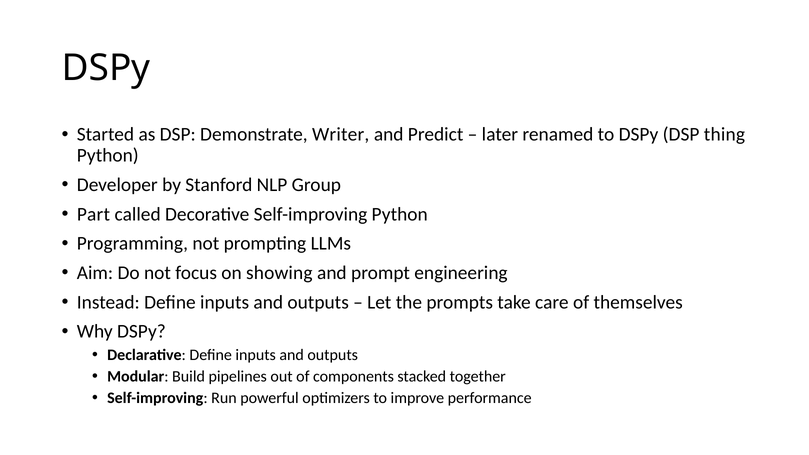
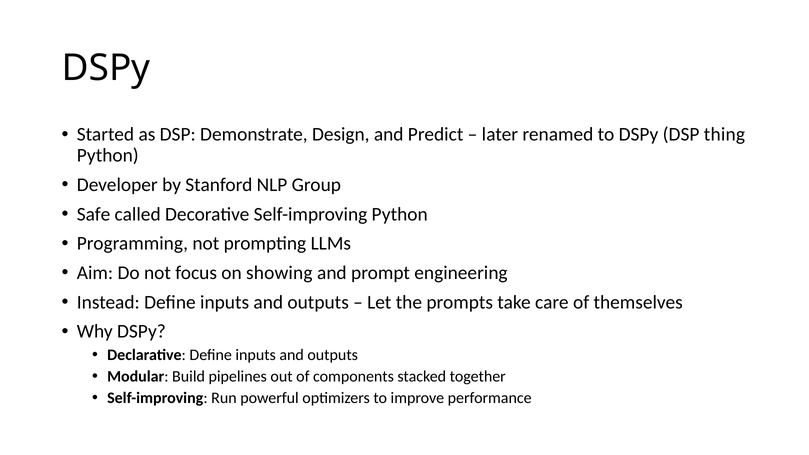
Writer: Writer -> Design (341, 135)
Part: Part -> Safe (94, 214)
